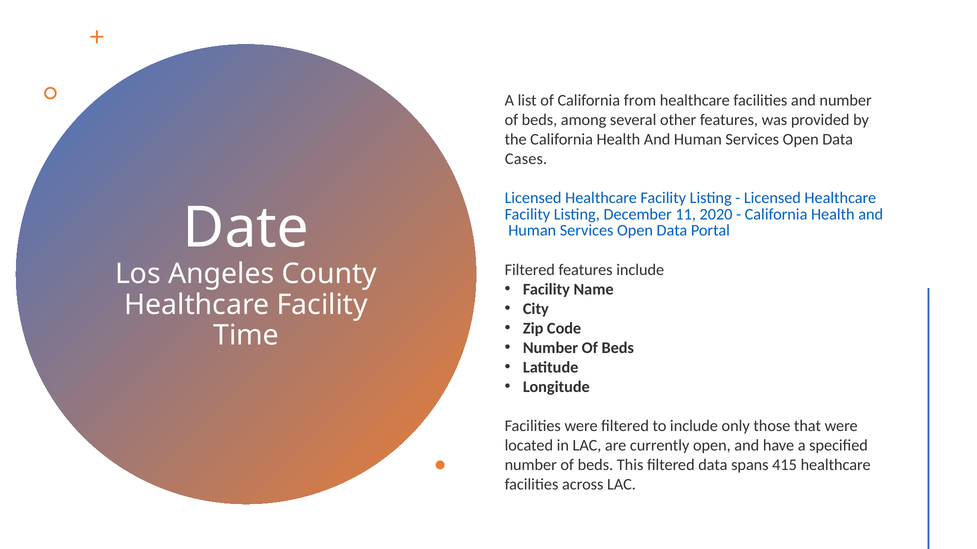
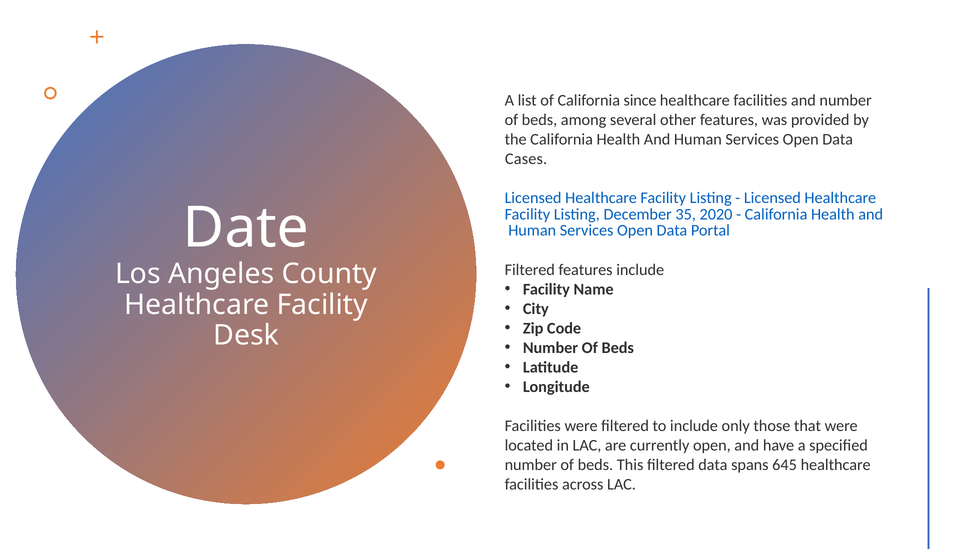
from: from -> since (640, 101)
11: 11 -> 35 (686, 215)
Time: Time -> Desk (246, 336)
415: 415 -> 645 (785, 466)
